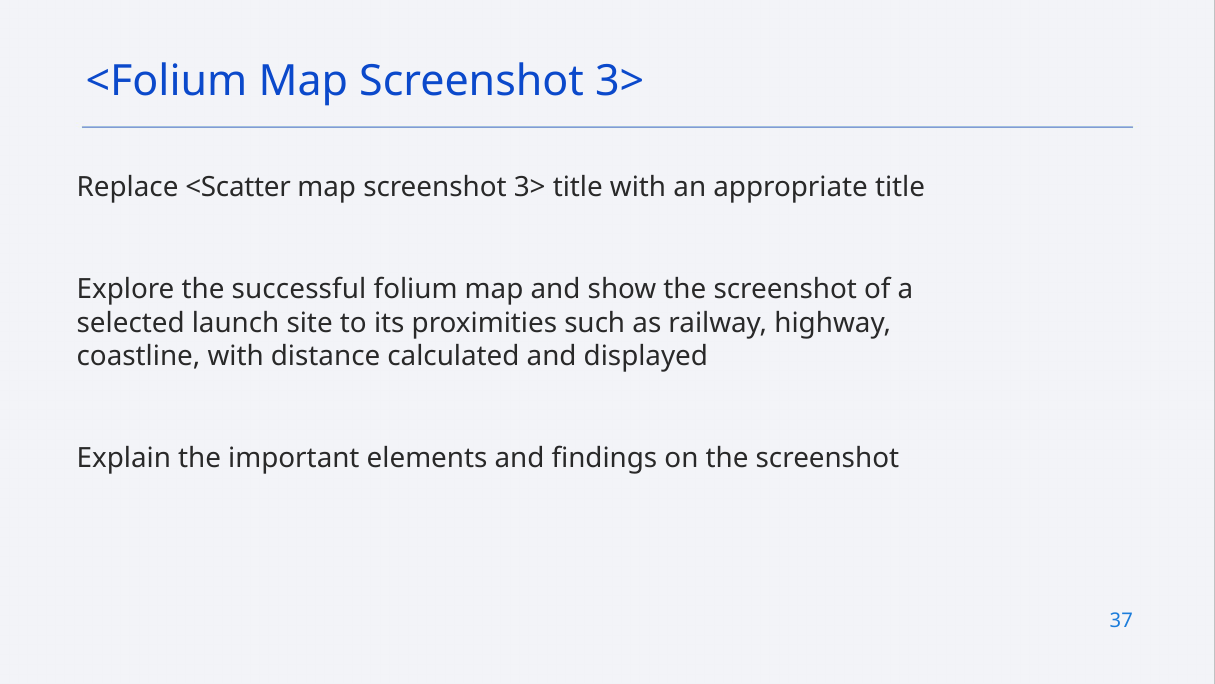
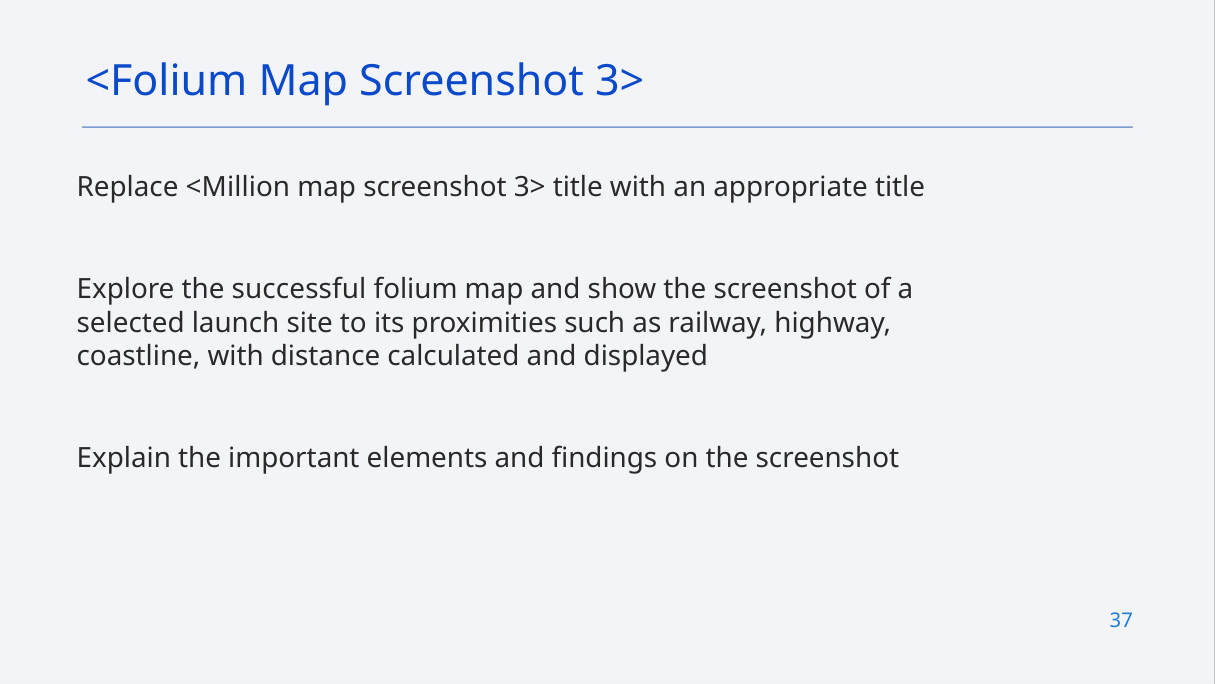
<Scatter: <Scatter -> <Million (238, 187)
